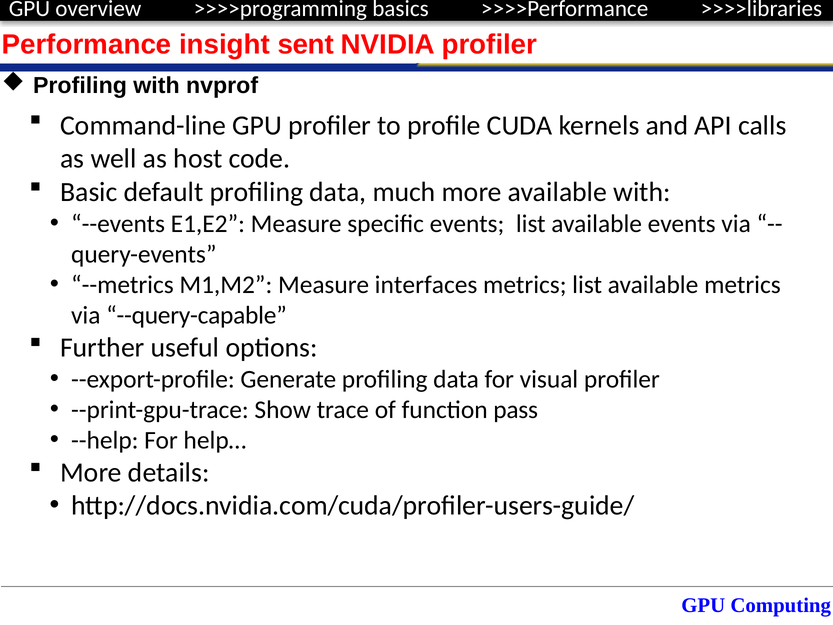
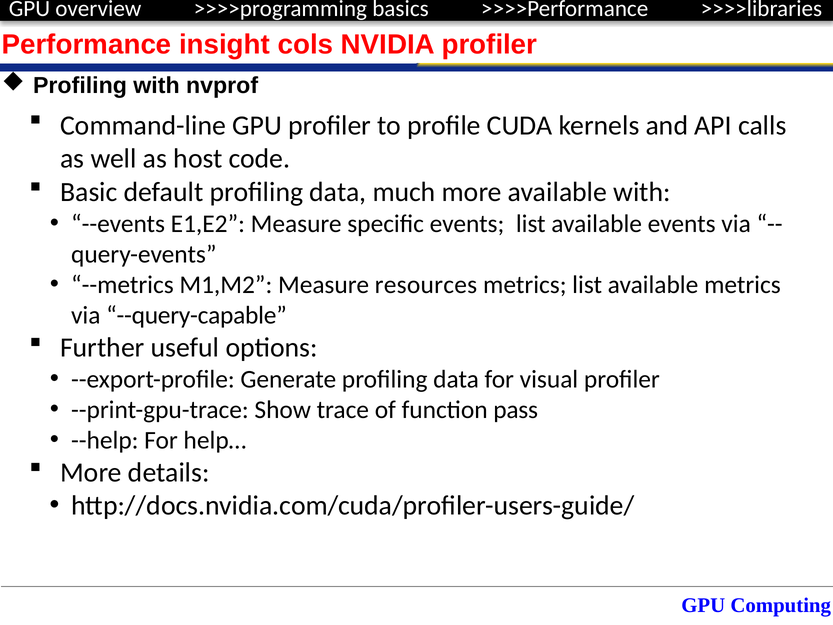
sent: sent -> cols (306, 45)
interfaces: interfaces -> resources (426, 285)
